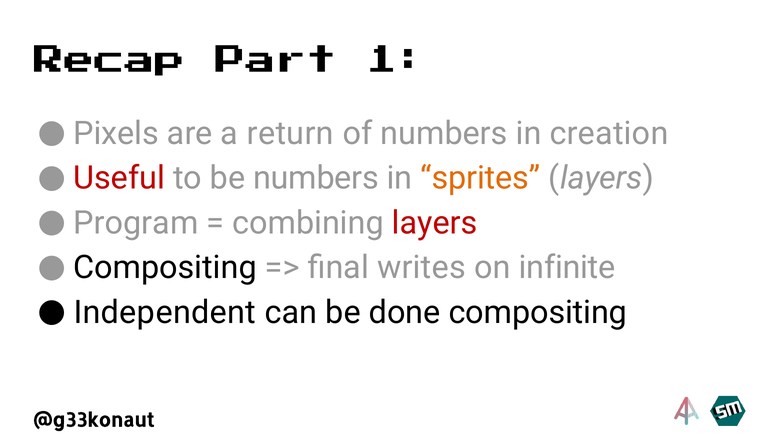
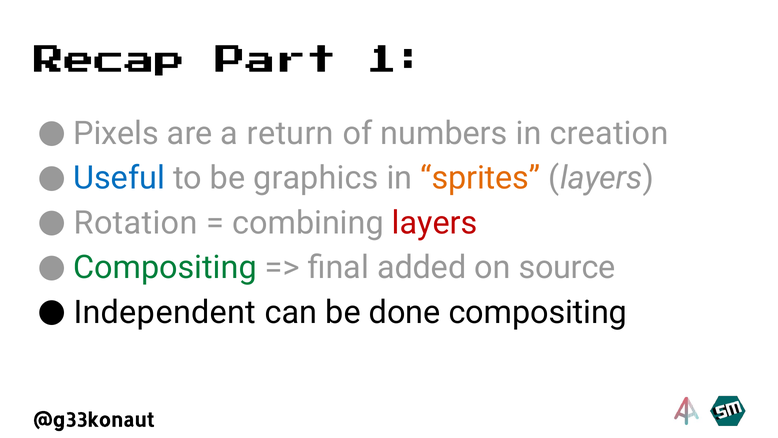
Useful colour: red -> blue (119, 178)
be numbers: numbers -> graphics (316, 178)
Program: Program -> Rotation (136, 223)
Compositing colour: black -> green (165, 268)
writes: writes -> added (422, 268)
infinite: infinite -> source (567, 268)
